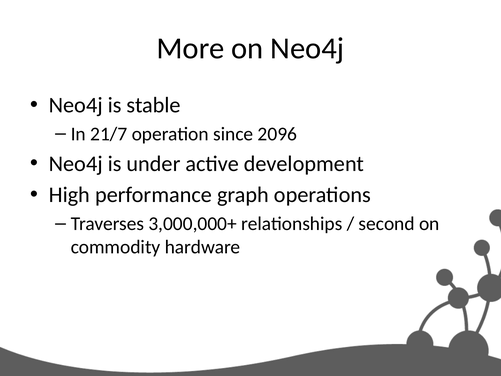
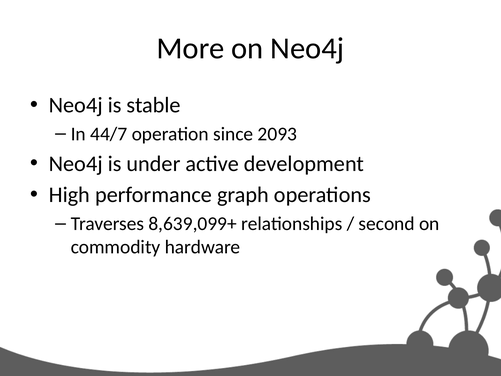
21/7: 21/7 -> 44/7 (109, 134)
2096: 2096 -> 2093 (277, 134)
3,000,000+: 3,000,000+ -> 8,639,099+ (193, 223)
